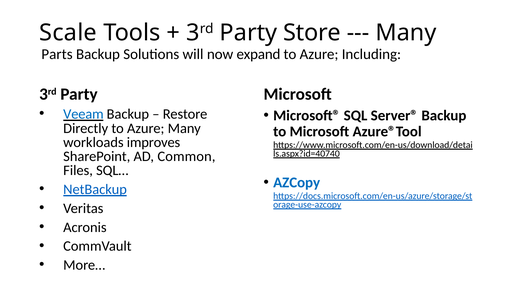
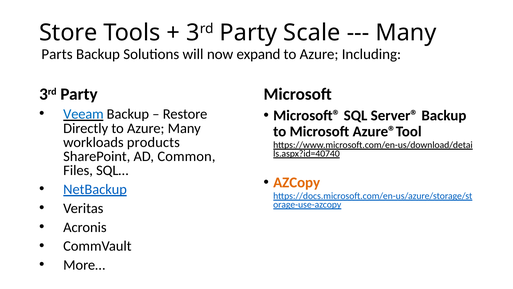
Scale: Scale -> Store (68, 33)
Store: Store -> Scale (312, 33)
improves: improves -> products (153, 142)
AZCopy colour: blue -> orange (297, 182)
